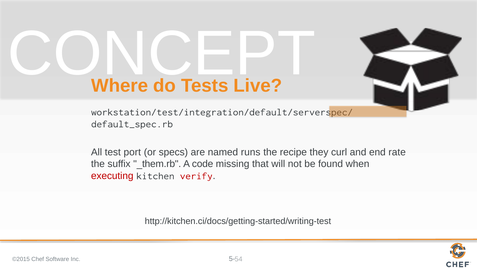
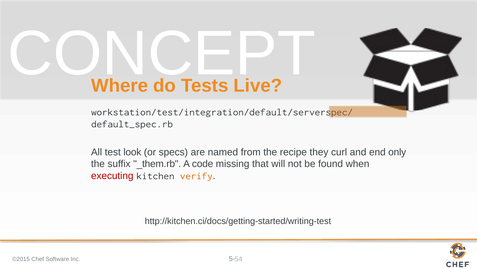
port: port -> look (132, 152)
runs: runs -> from (251, 152)
rate: rate -> only (397, 152)
verify colour: red -> orange (196, 176)
